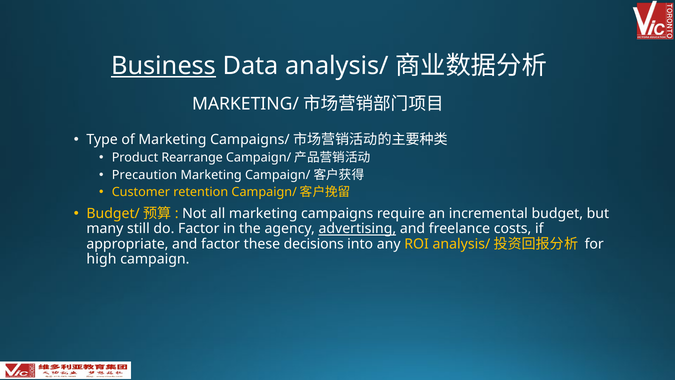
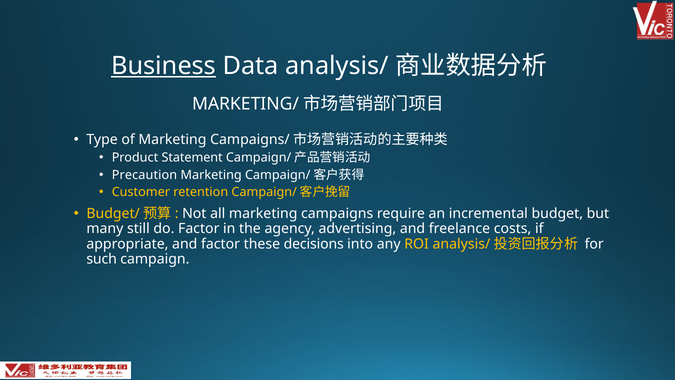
Rearrange: Rearrange -> Statement (192, 158)
advertising underline: present -> none (357, 229)
high: high -> such (102, 259)
